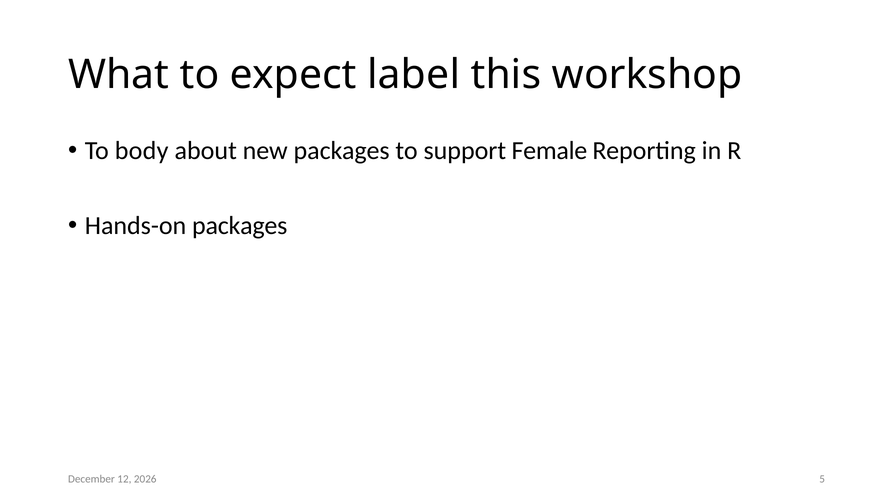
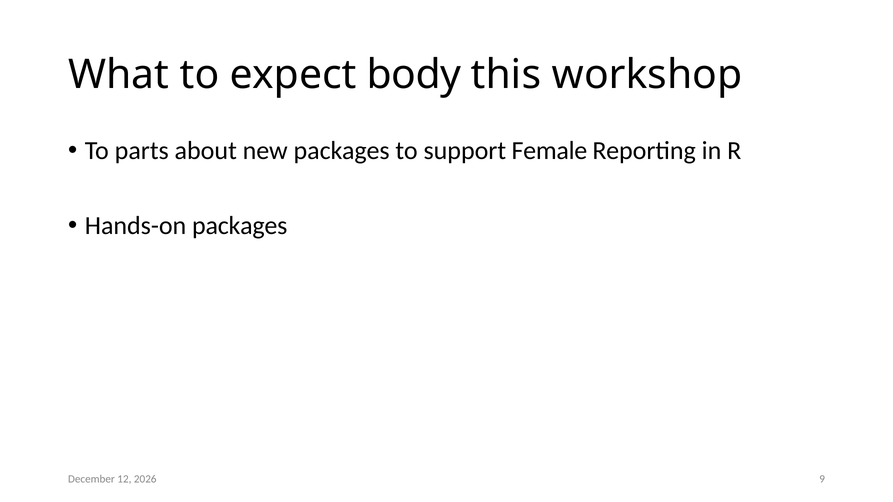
label: label -> body (414, 75)
body: body -> parts (142, 151)
5: 5 -> 9 (822, 480)
